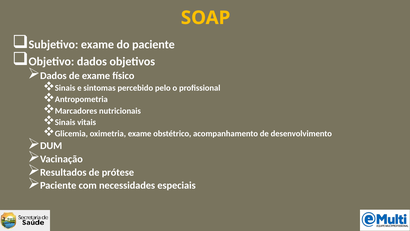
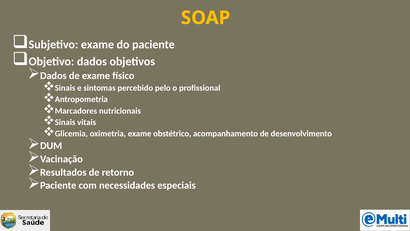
prótese: prótese -> retorno (118, 172)
